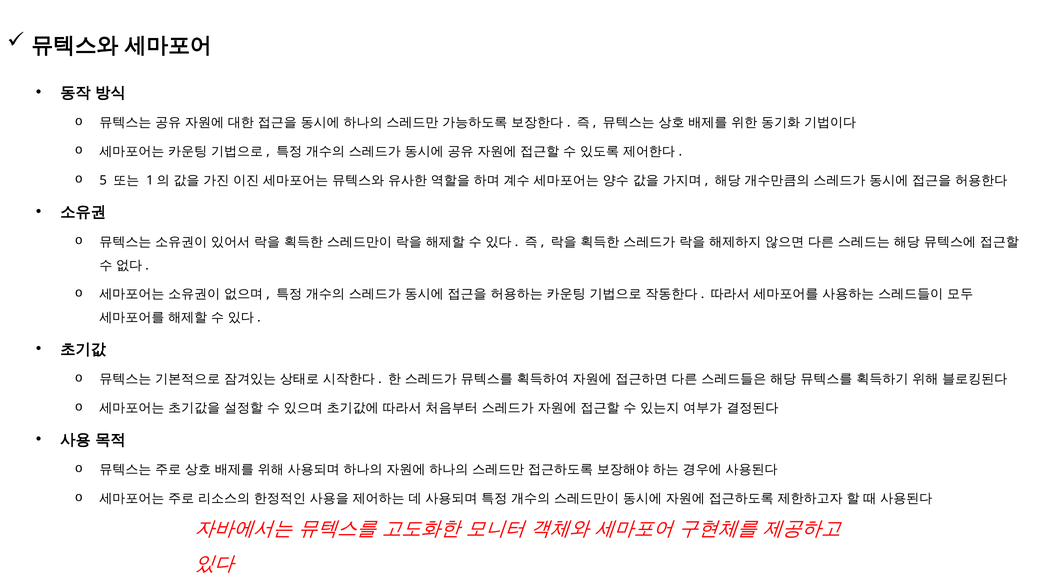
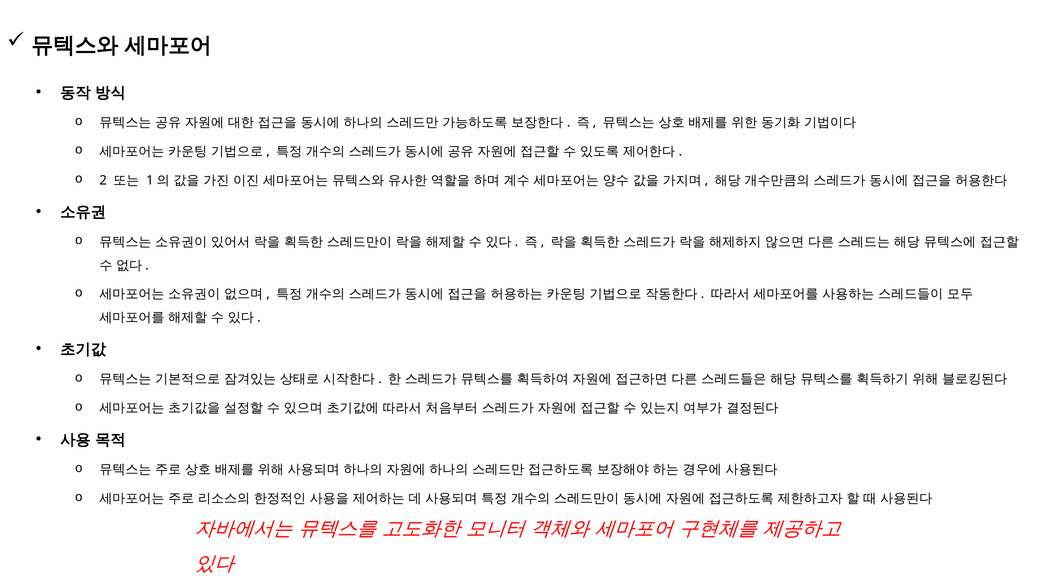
5: 5 -> 2 (103, 180)
